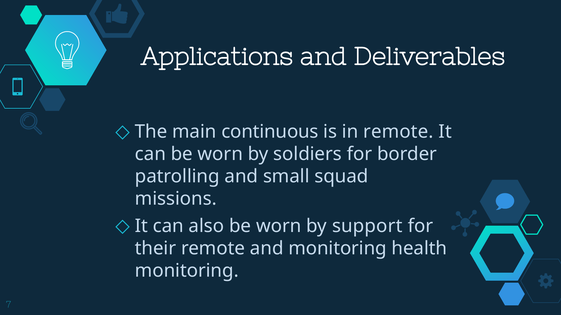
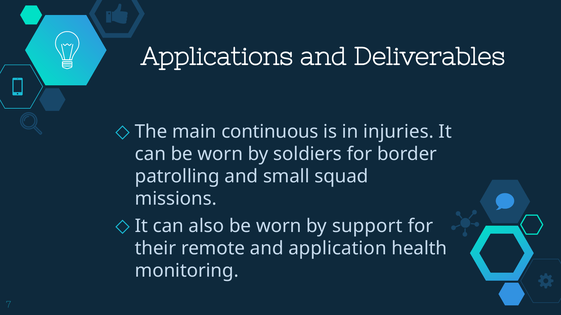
in remote: remote -> injuries (398, 132)
and monitoring: monitoring -> application (337, 249)
